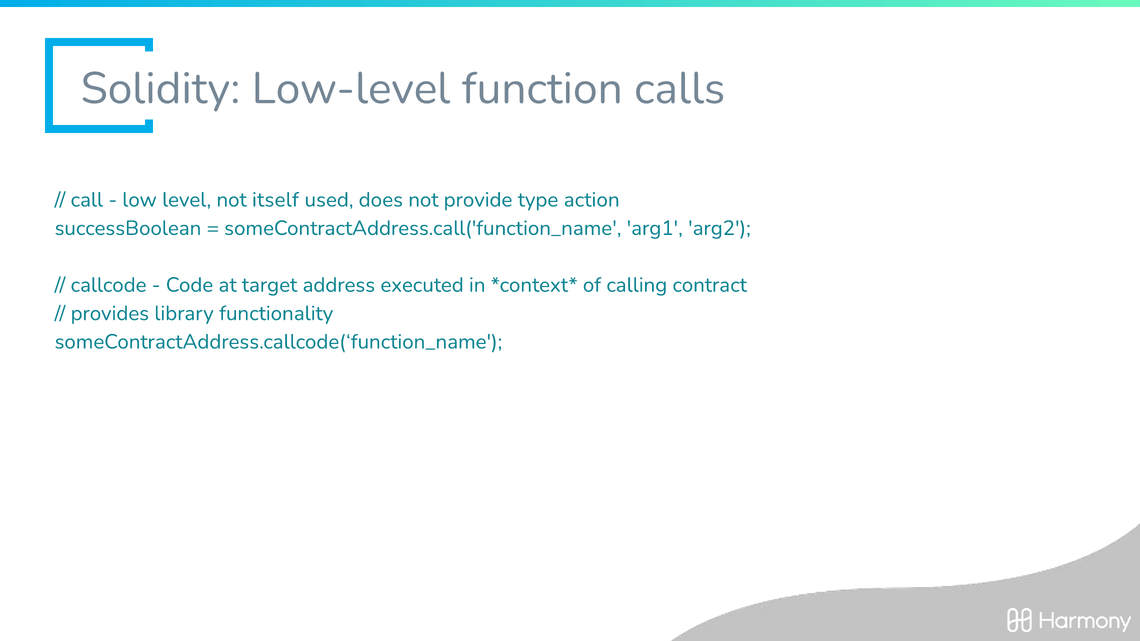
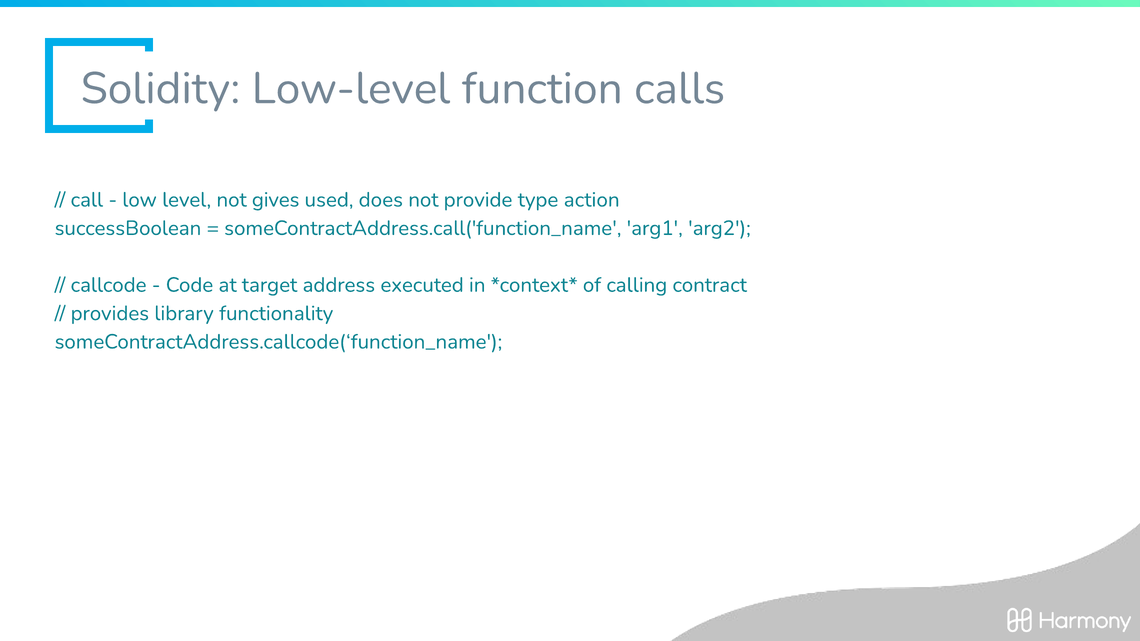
itself: itself -> gives (276, 200)
